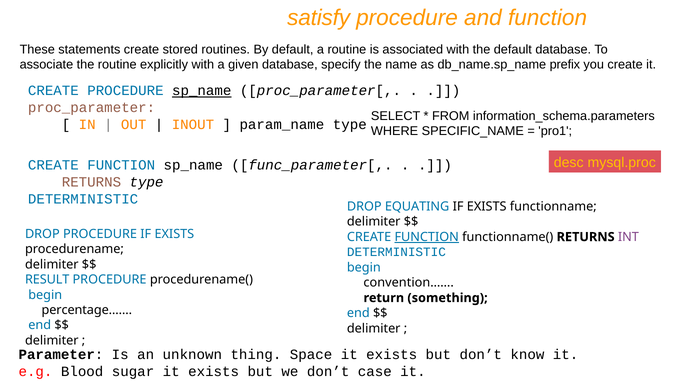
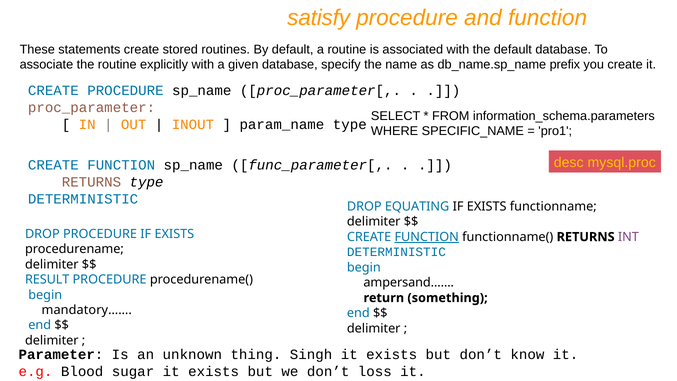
sp_name underline: present -> none (202, 91)
convention……: convention…… -> ampersand…… (409, 283)
percentage……: percentage…… -> mandatory…… (87, 310)
Space: Space -> Singh (311, 354)
case: case -> loss (375, 371)
